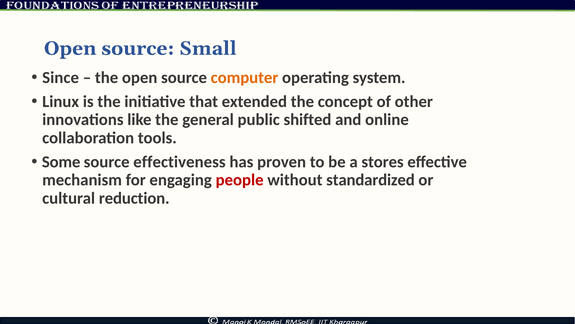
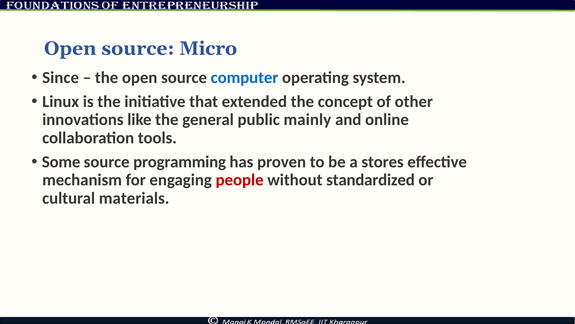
Small: Small -> Micro (208, 48)
computer colour: orange -> blue (245, 77)
shifted: shifted -> mainly (307, 120)
effectiveness: effectiveness -> programming (180, 162)
reduction: reduction -> materials (134, 198)
